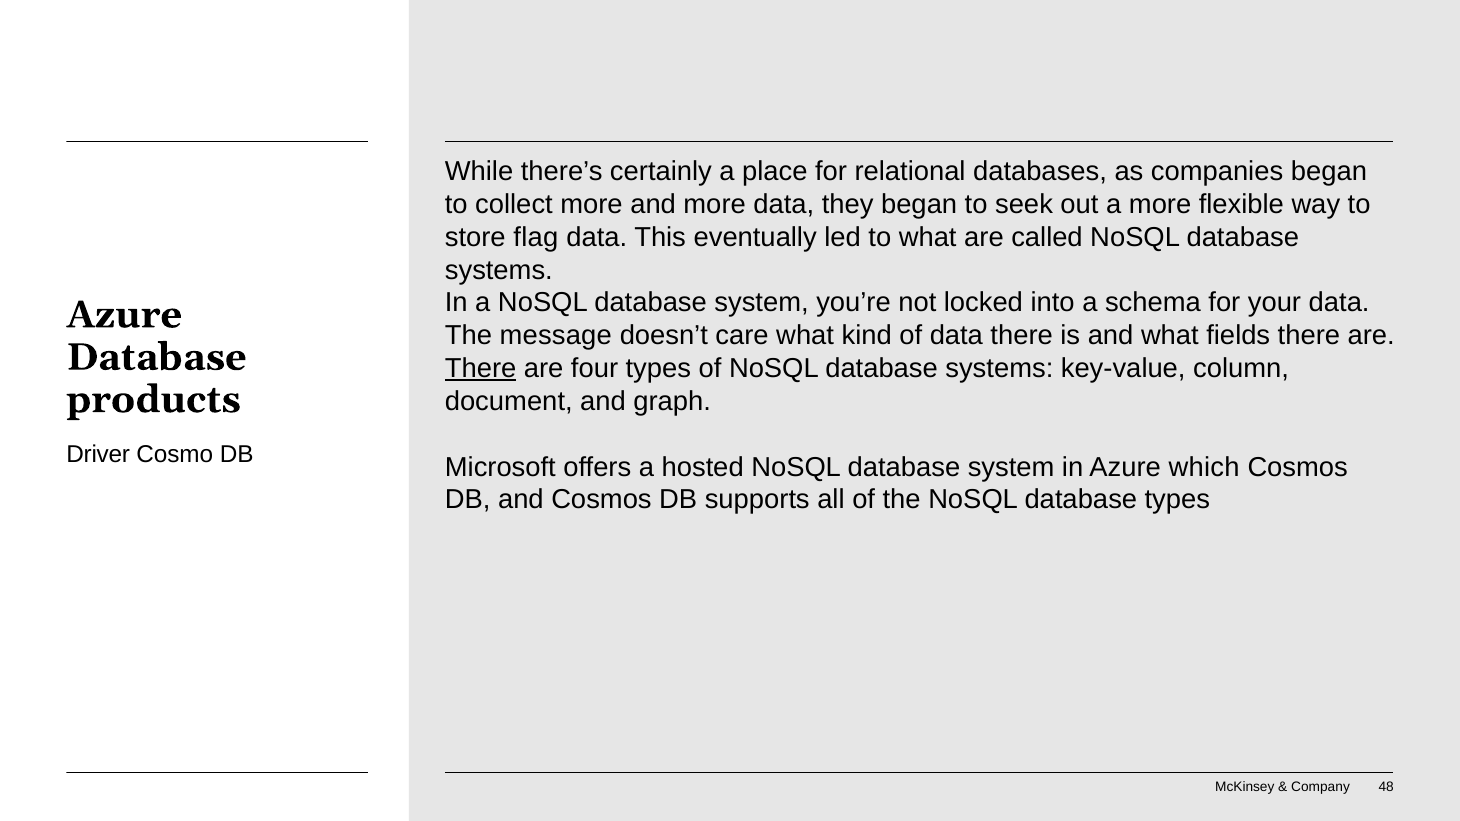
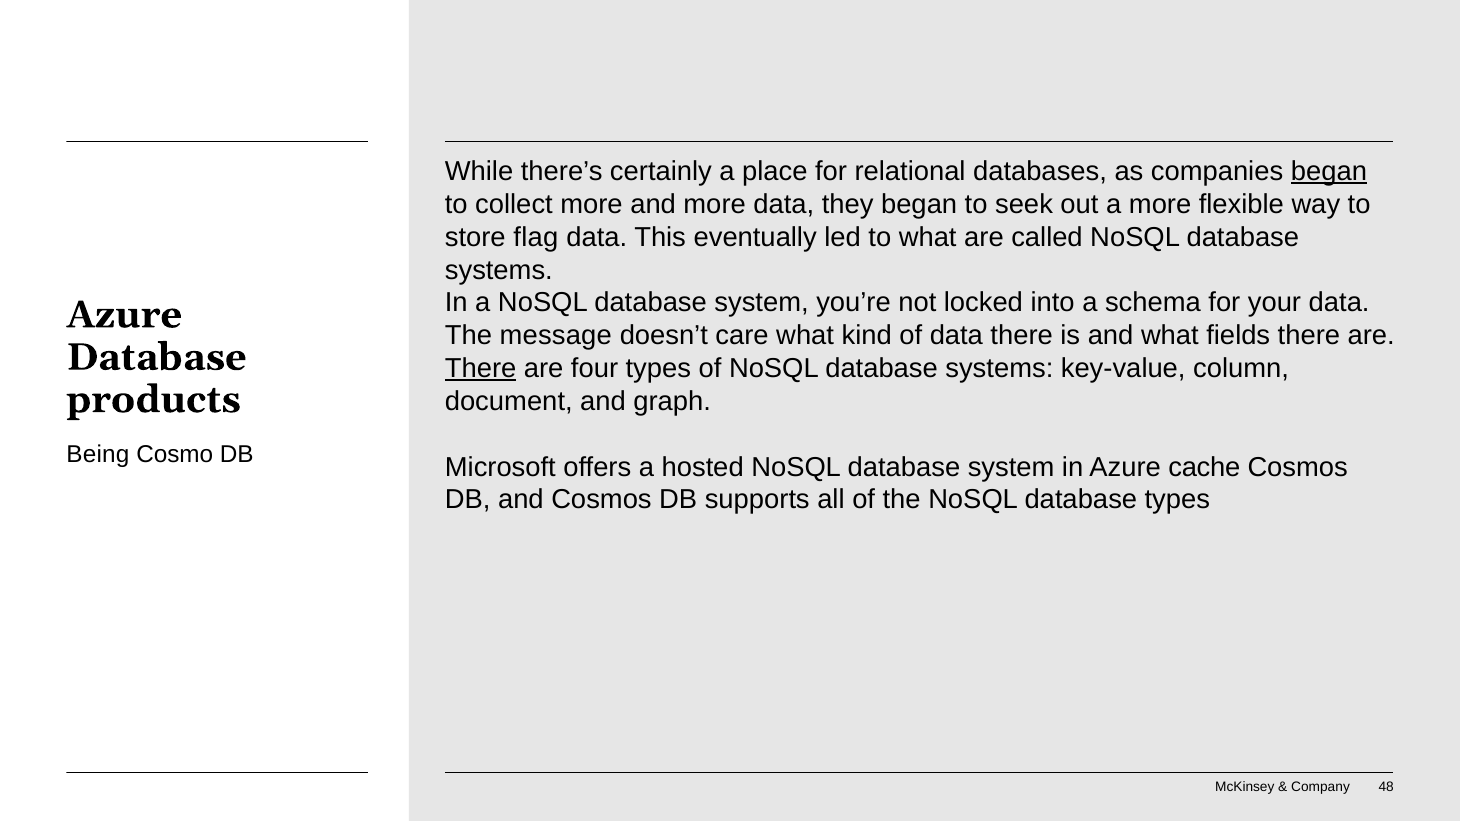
began underline: none -> present (1329, 172)
Driver: Driver -> Being (98, 455)
which: which -> cache (1204, 467)
